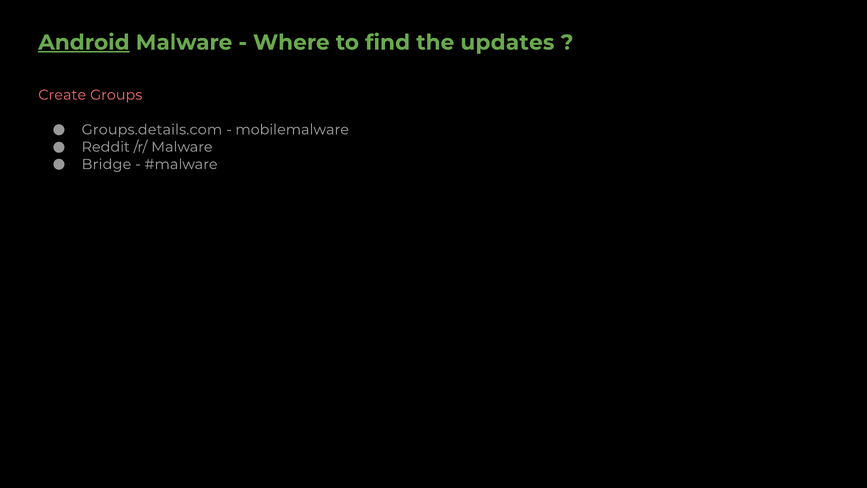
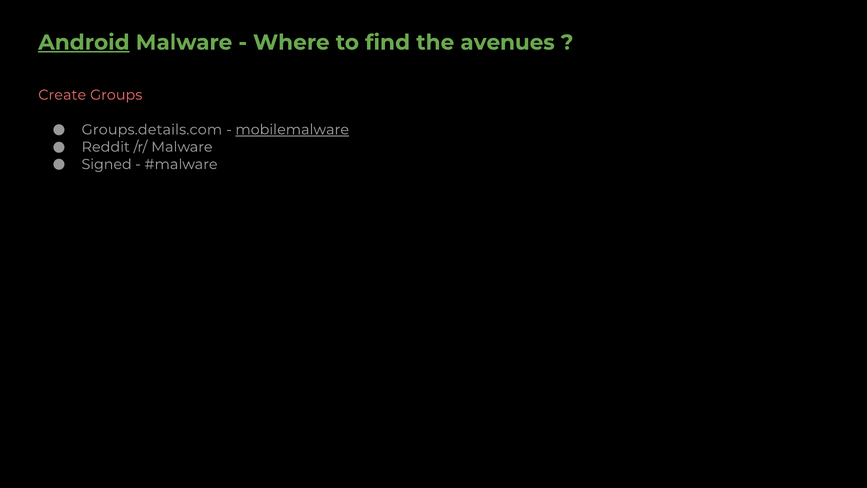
updates: updates -> avenues (508, 42)
mobilemalware underline: none -> present (292, 130)
Bridge: Bridge -> Signed (107, 164)
